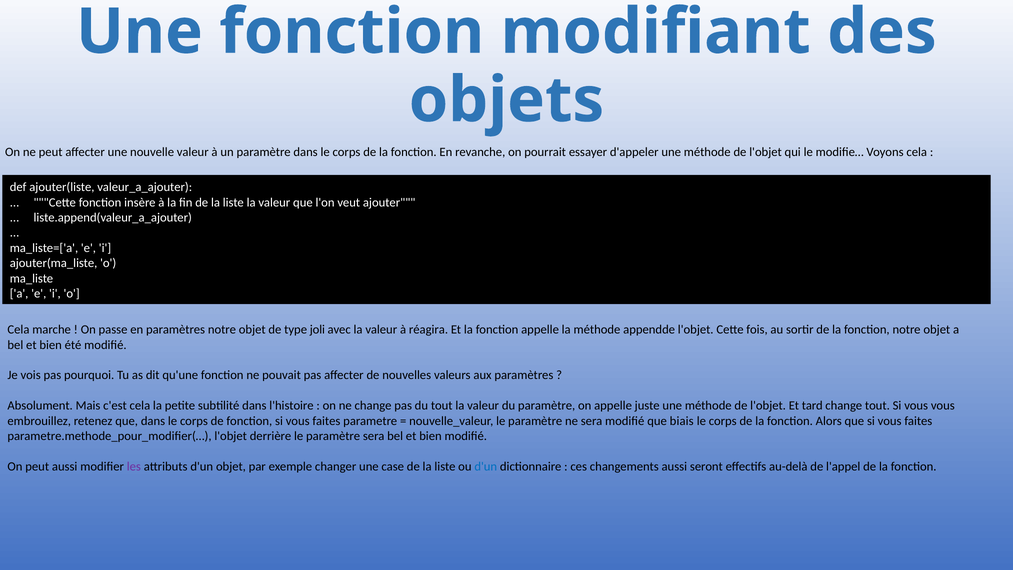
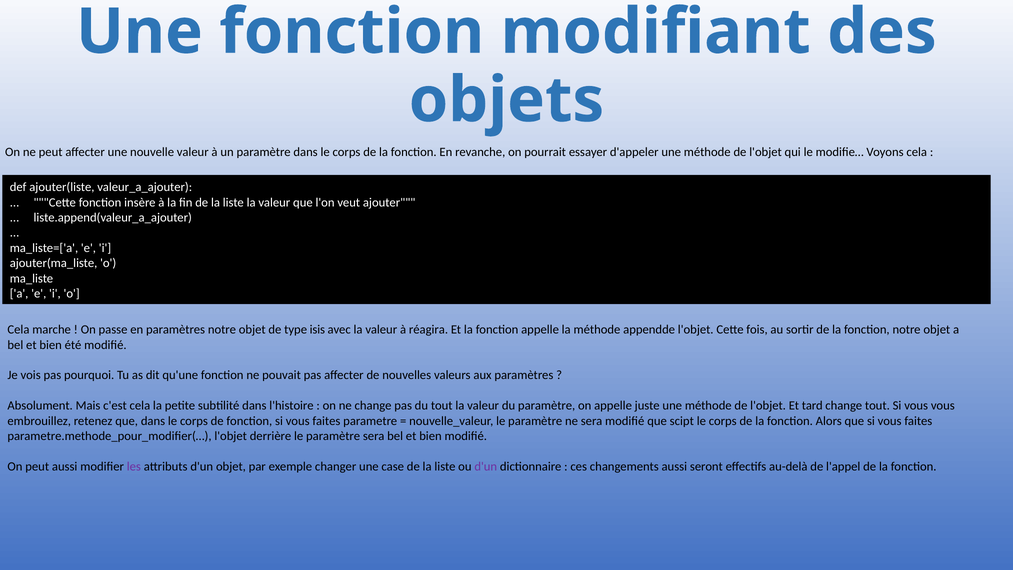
joli: joli -> isis (317, 330)
biais: biais -> scipt (682, 421)
d'un colour: blue -> purple (486, 466)
